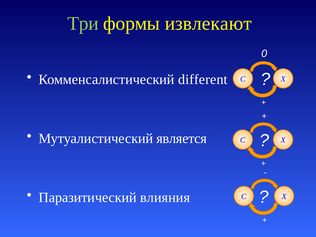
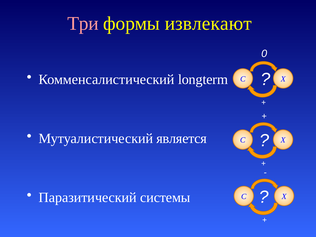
Три colour: light green -> pink (83, 24)
different: different -> longterm (203, 79)
влияния: влияния -> системы (165, 197)
